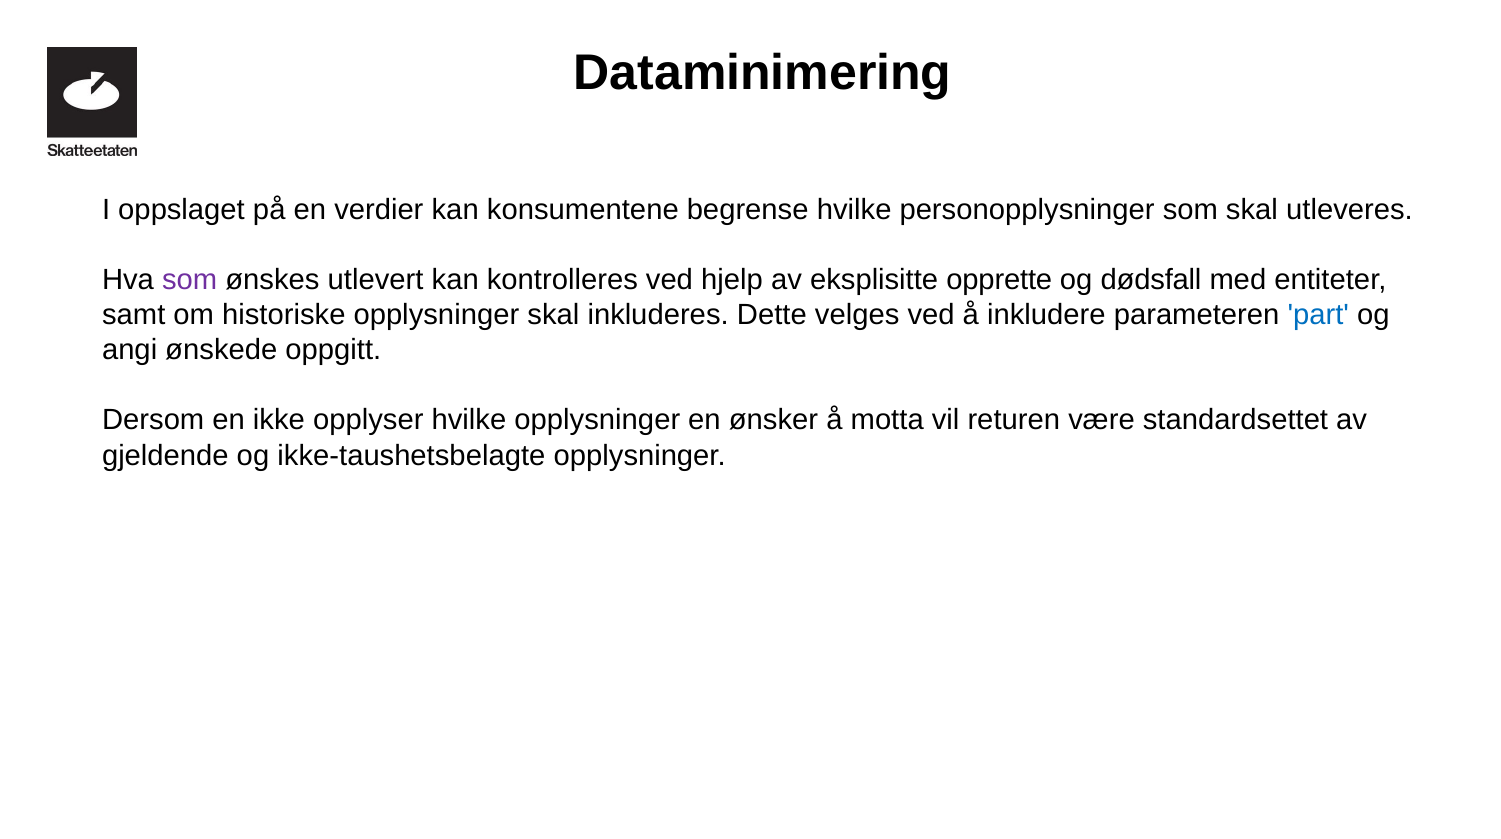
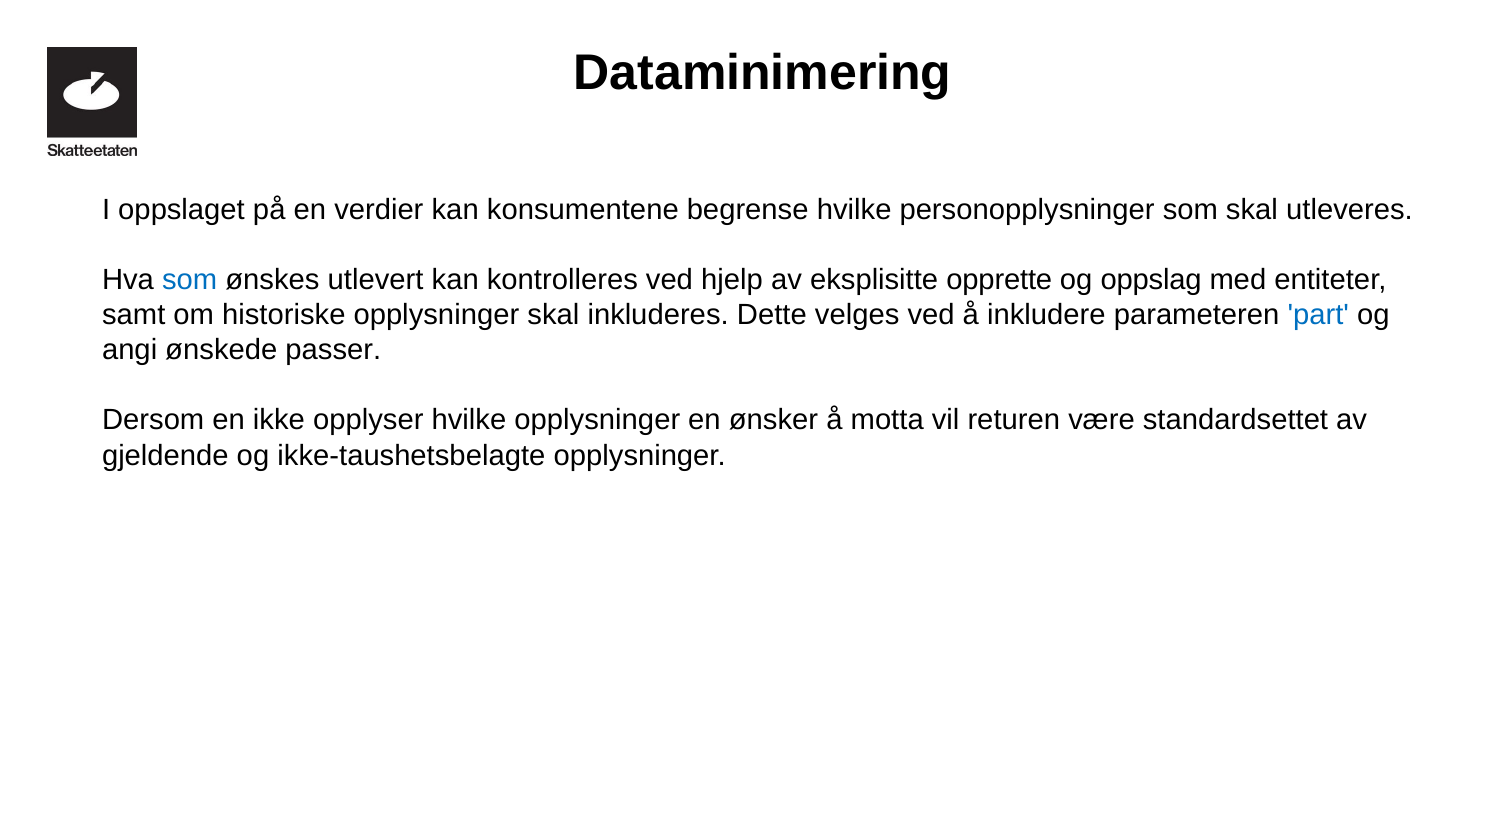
som colour: purple -> blue (190, 280)
dødsfall: dødsfall -> oppslag (1151, 280)
oppgitt: oppgitt -> passer (333, 350)
